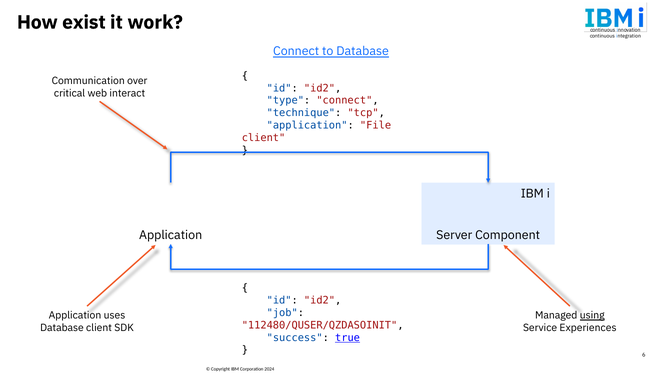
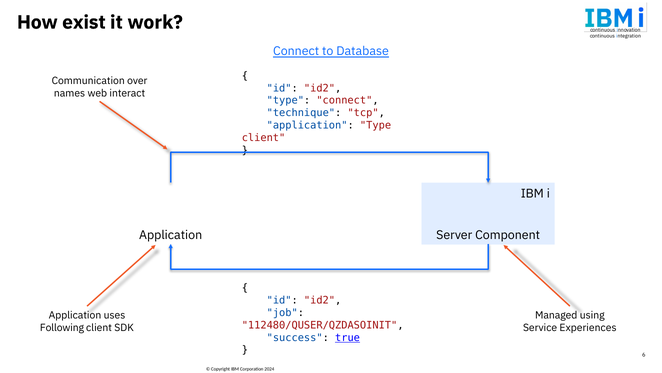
critical: critical -> names (70, 93)
application File: File -> Type (376, 125)
using underline: present -> none (592, 315)
Database: Database -> Following (62, 327)
